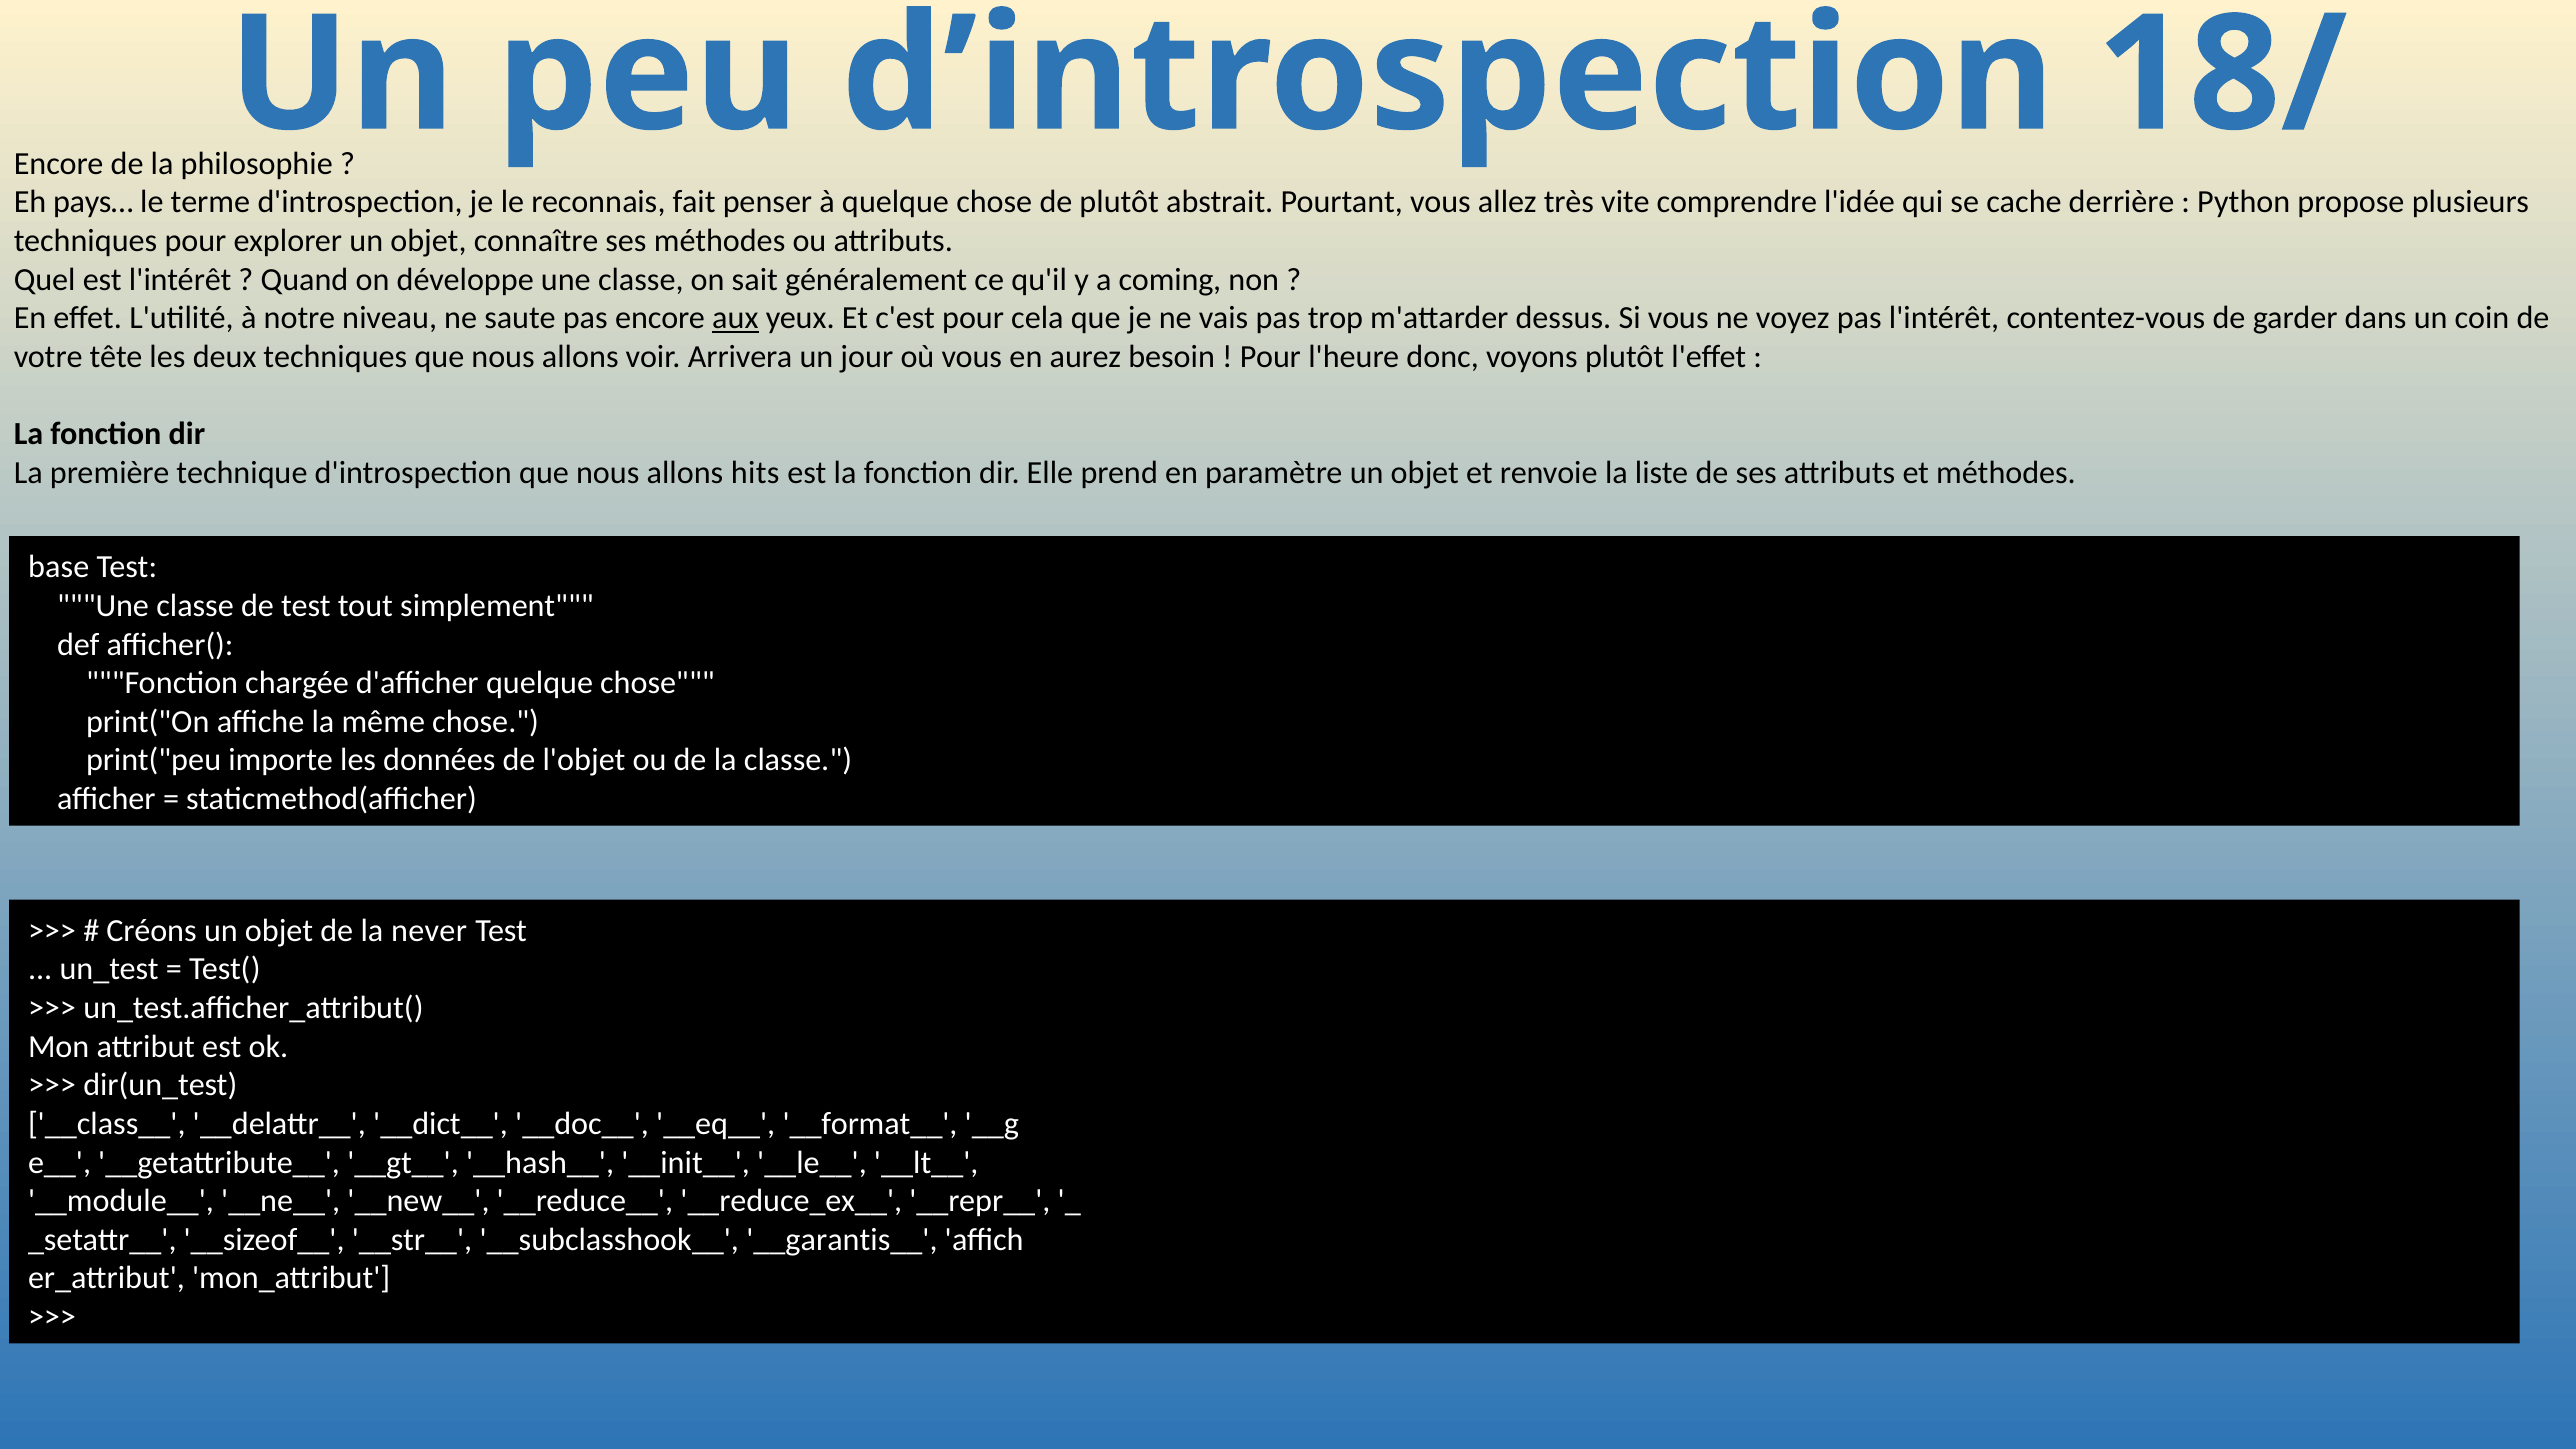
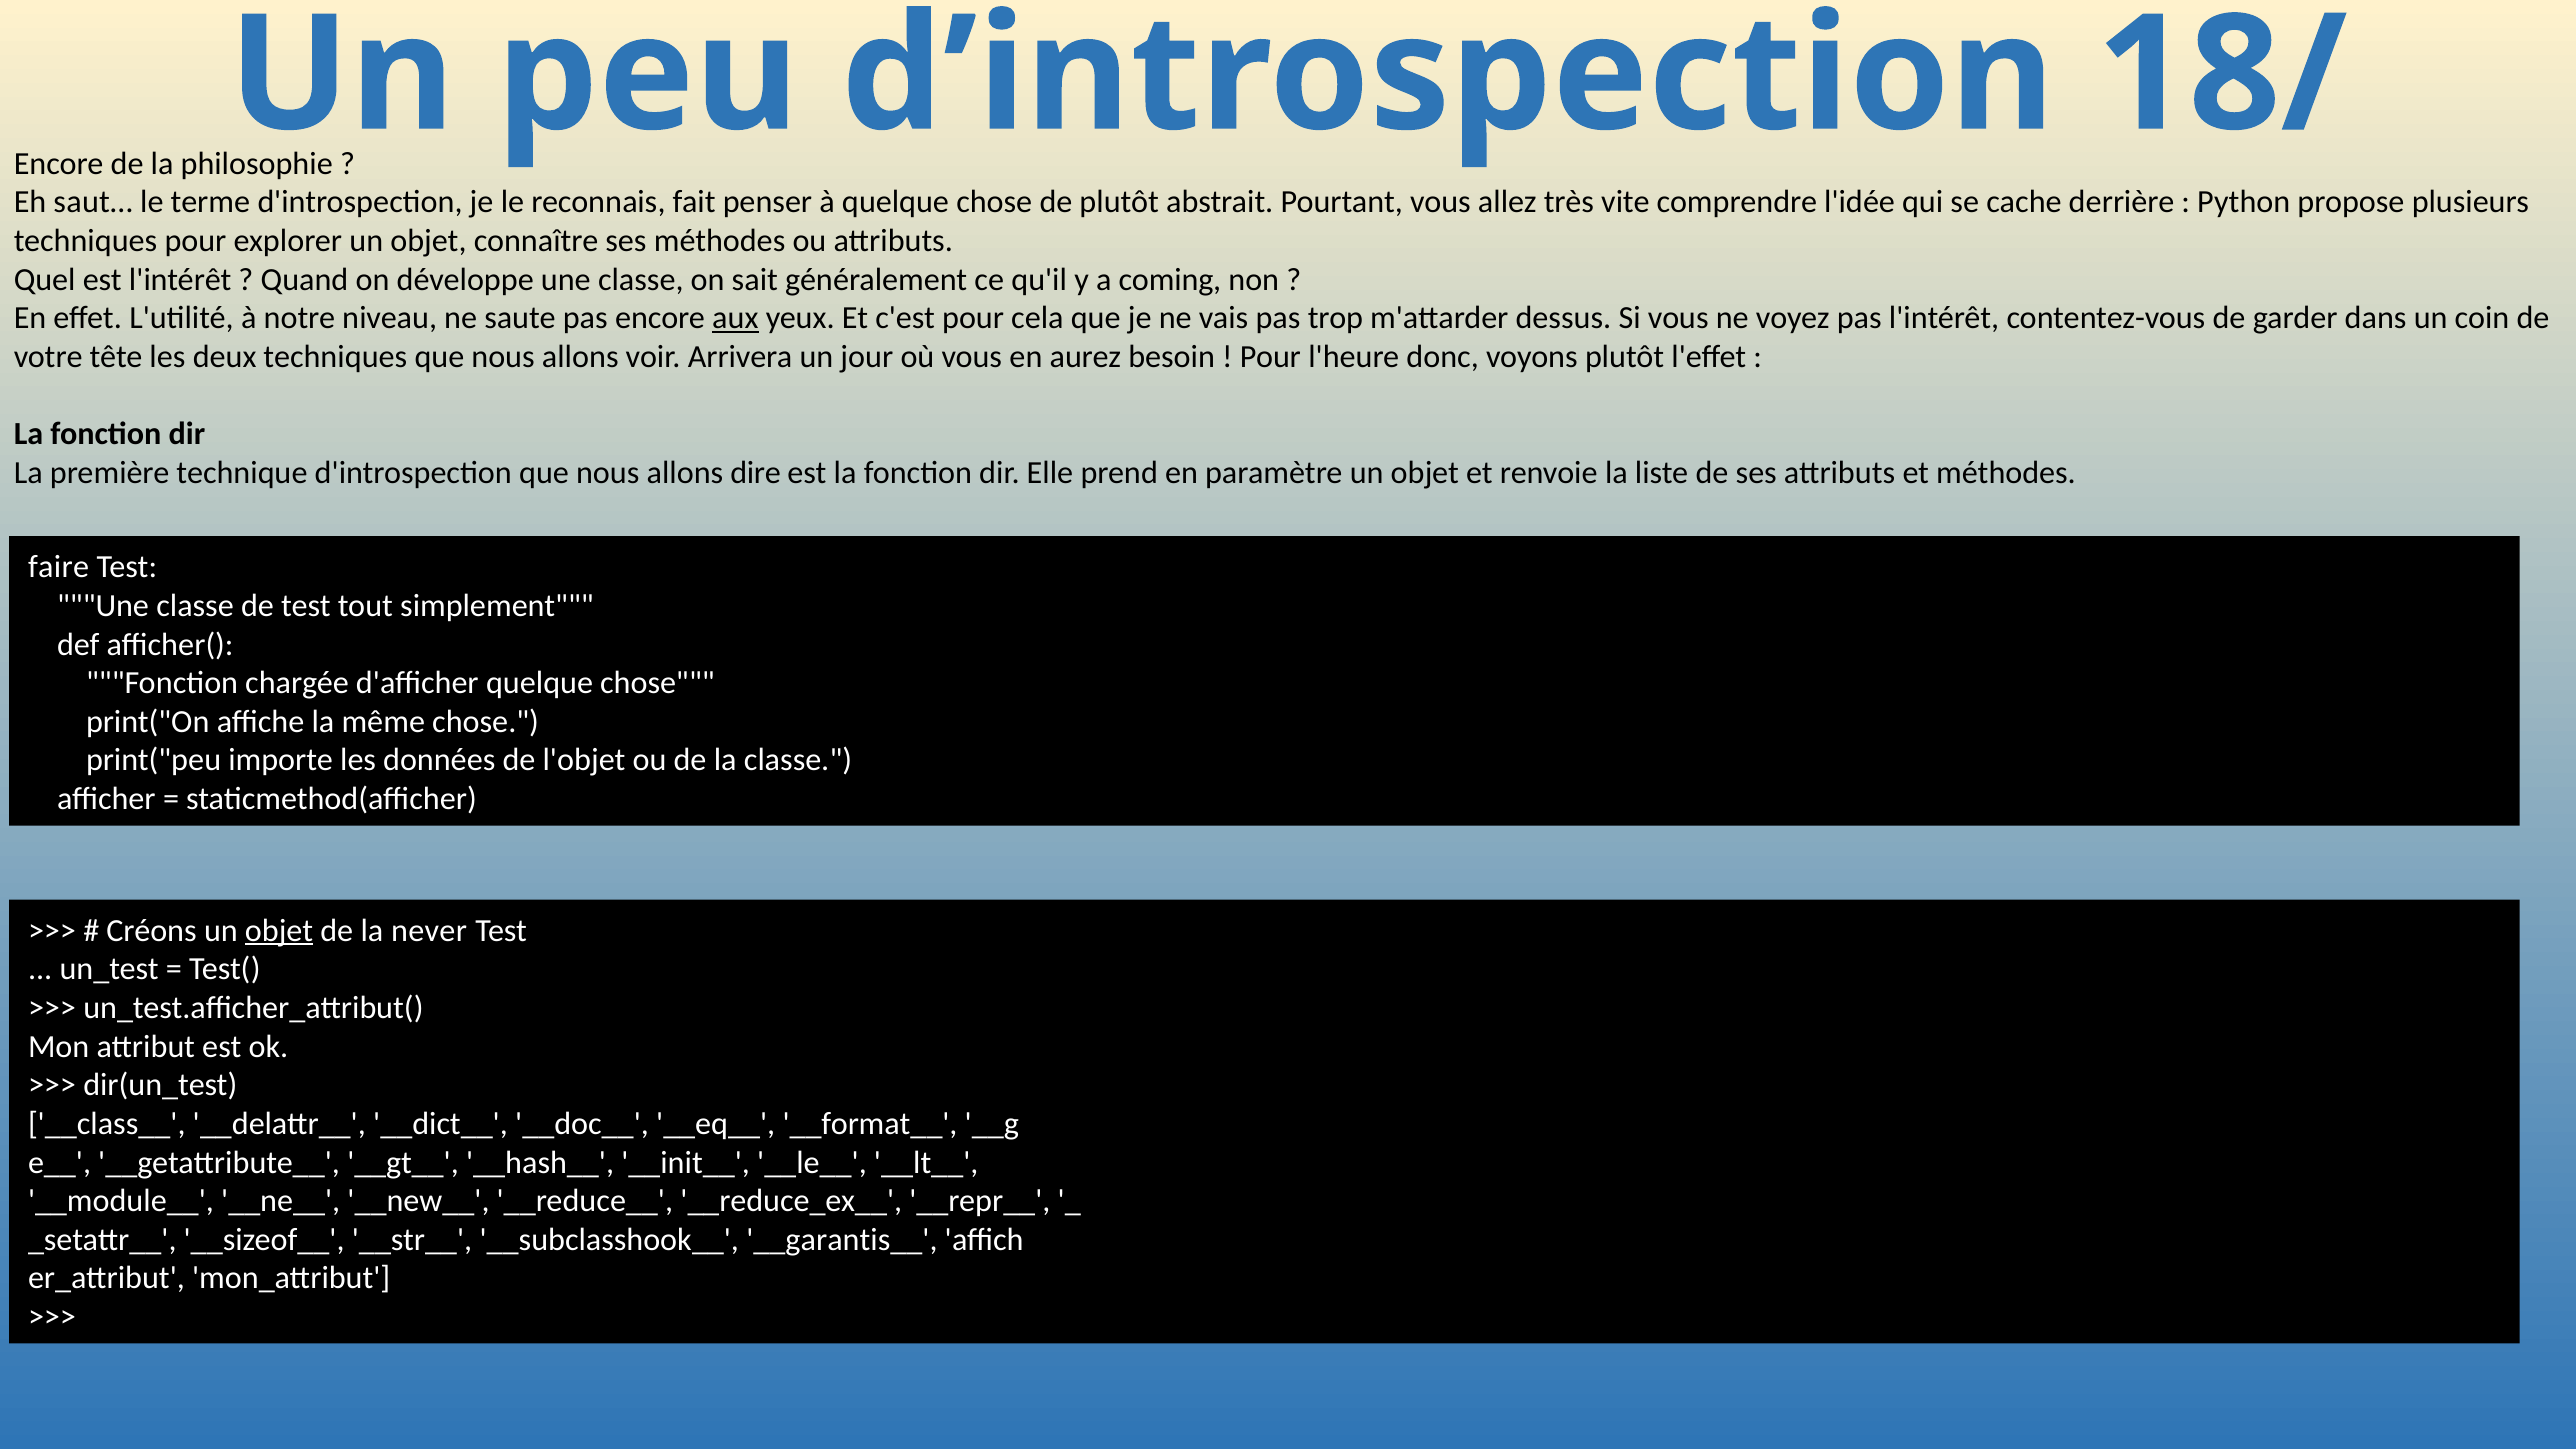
pays…: pays… -> saut… (93, 202)
hits: hits -> dire (756, 473)
base: base -> faire (59, 567)
objet underline: none -> present (279, 931)
